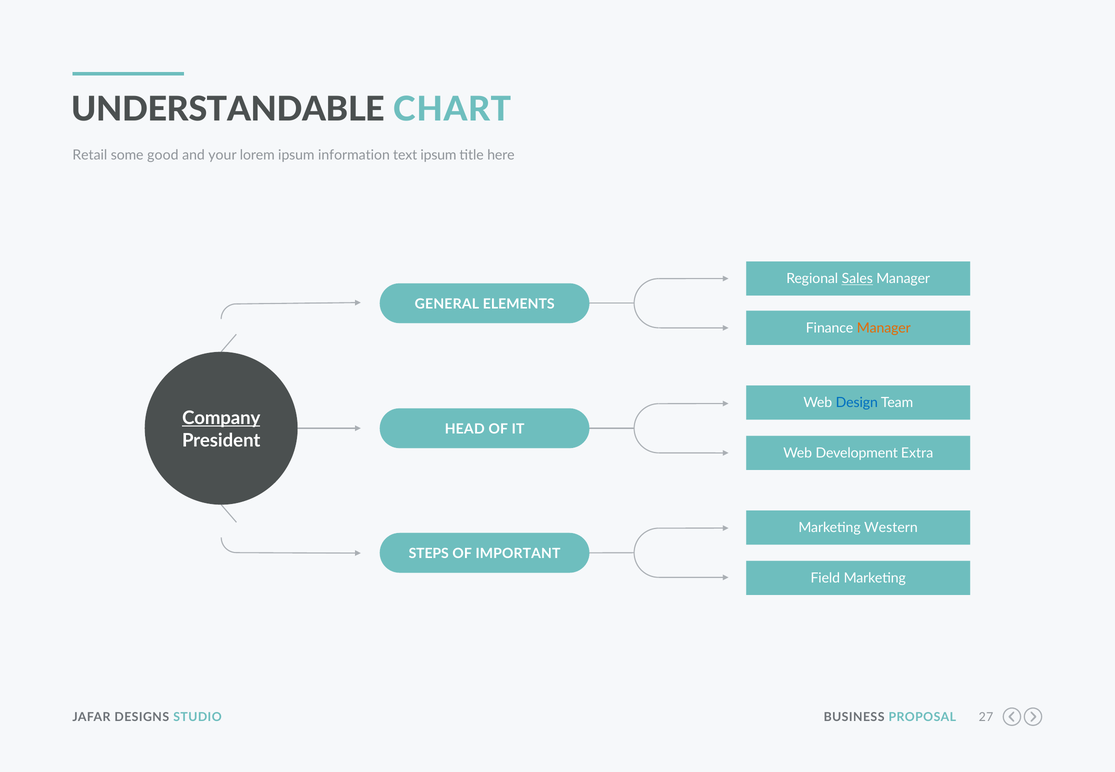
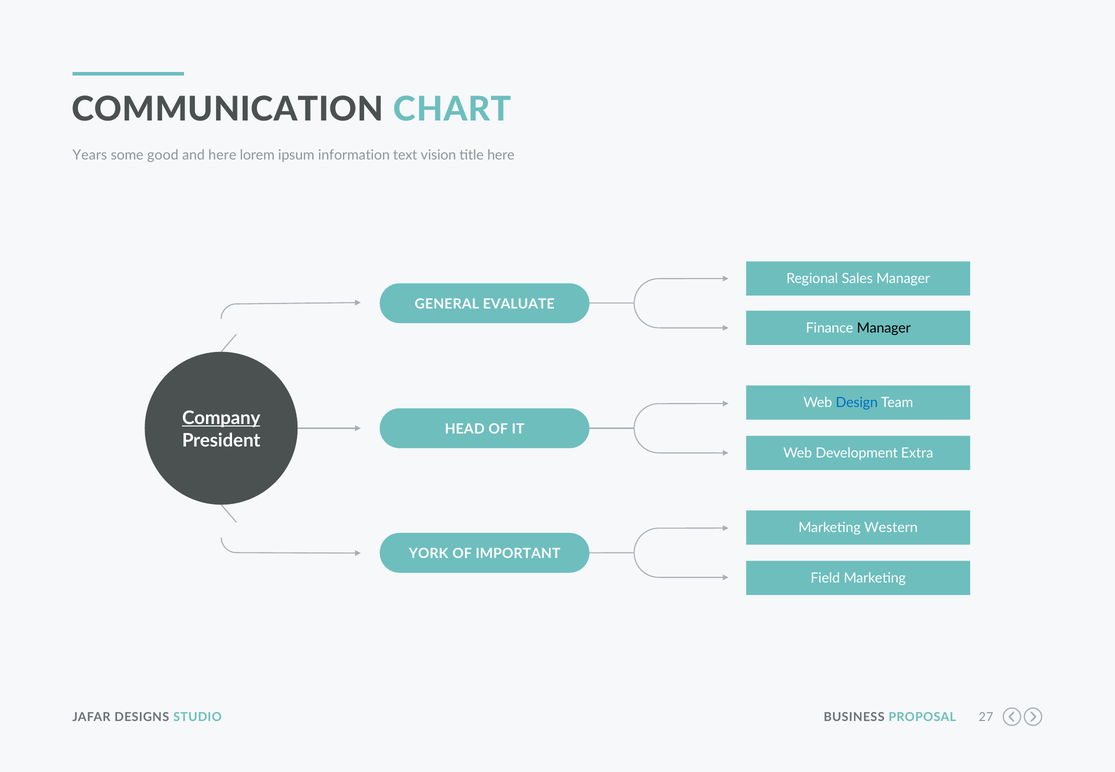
UNDERSTANDABLE: UNDERSTANDABLE -> COMMUNICATION (228, 109)
Retail: Retail -> Years (90, 155)
and your: your -> here (222, 155)
text ipsum: ipsum -> vision (438, 155)
Sales underline: present -> none (857, 279)
ELEMENTS: ELEMENTS -> EVALUATE (519, 304)
Manager colour: orange -> black (884, 328)
STEPS: STEPS -> YORK (429, 554)
